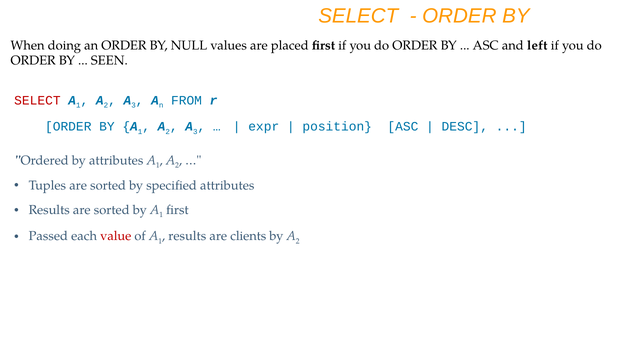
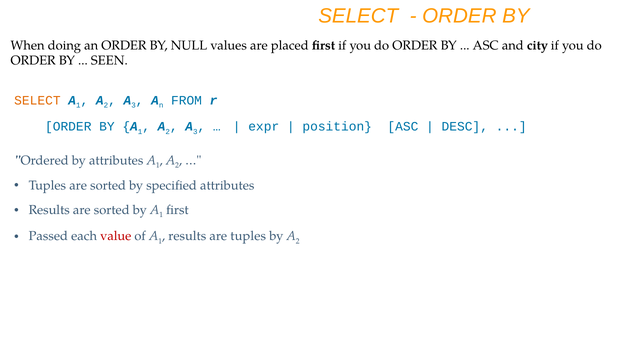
left: left -> city (537, 45)
SELECT colour: red -> orange (37, 100)
are clients: clients -> tuples (248, 236)
